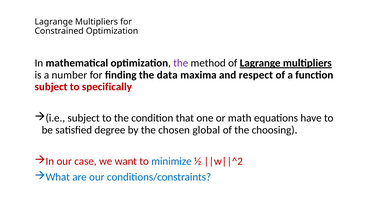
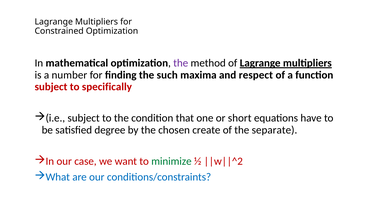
data: data -> such (167, 75)
math: math -> short (240, 118)
global: global -> create (206, 130)
choosing: choosing -> separate (275, 130)
minimize colour: blue -> green (171, 162)
